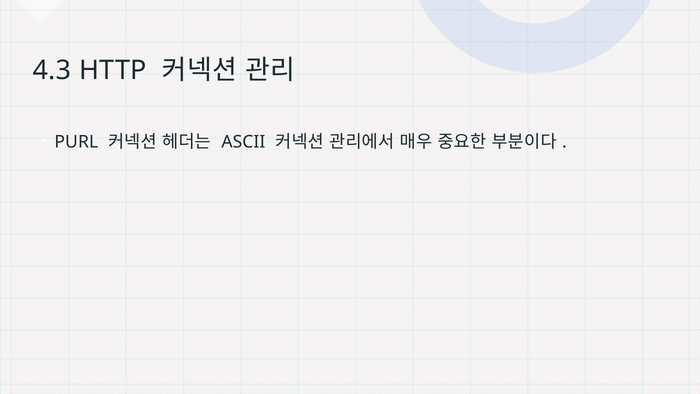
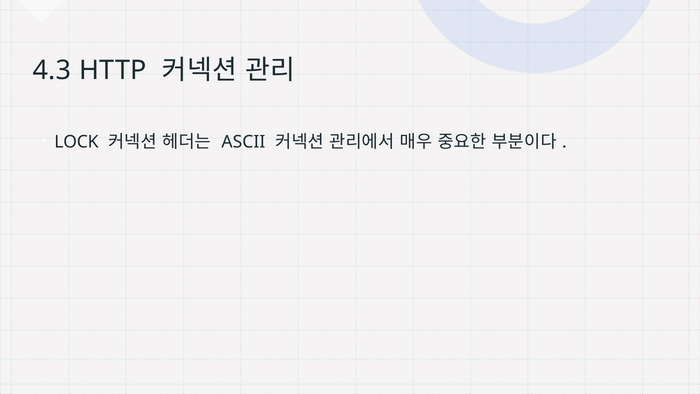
PURL: PURL -> LOCK (76, 142)
